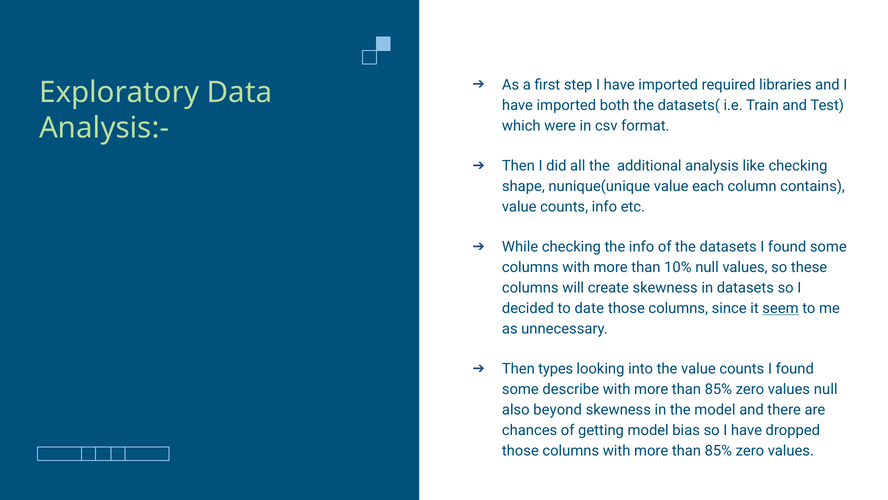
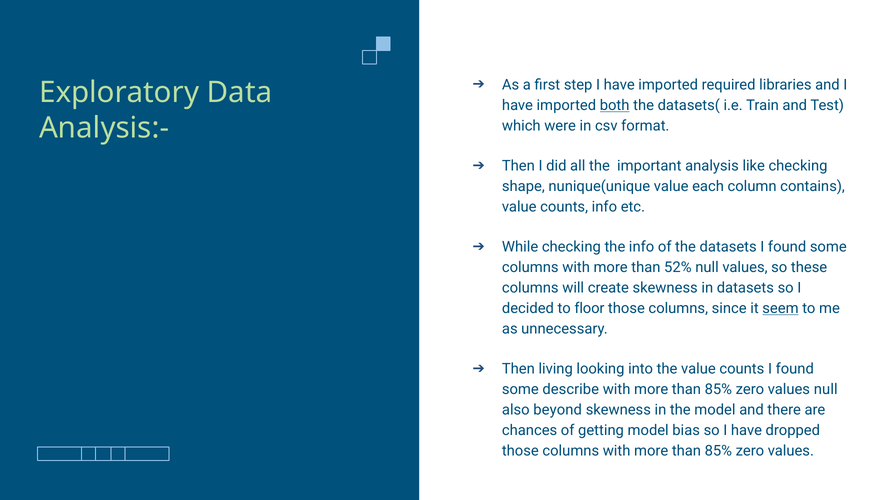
both underline: none -> present (615, 105)
additional: additional -> important (649, 166)
10%: 10% -> 52% (678, 267)
date: date -> floor (589, 308)
types: types -> living (556, 369)
